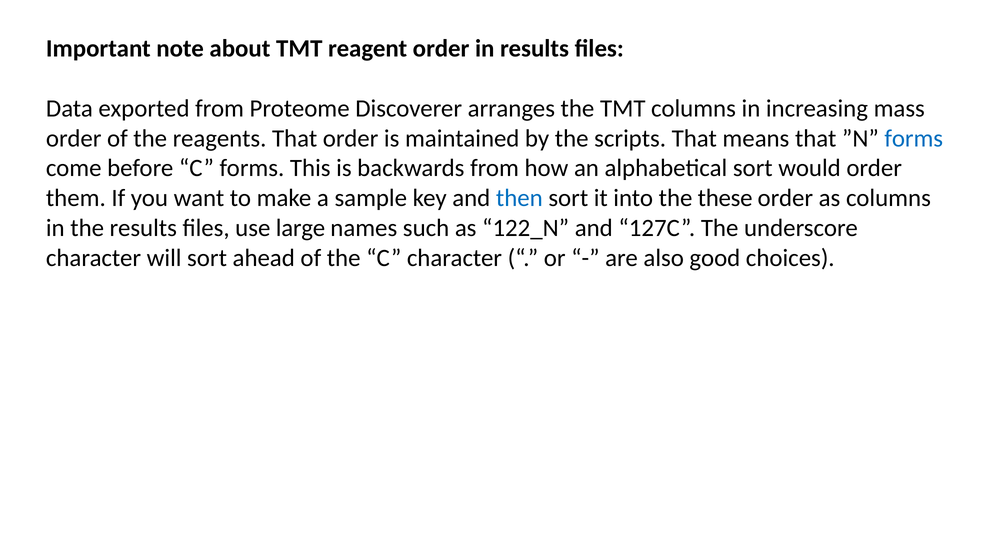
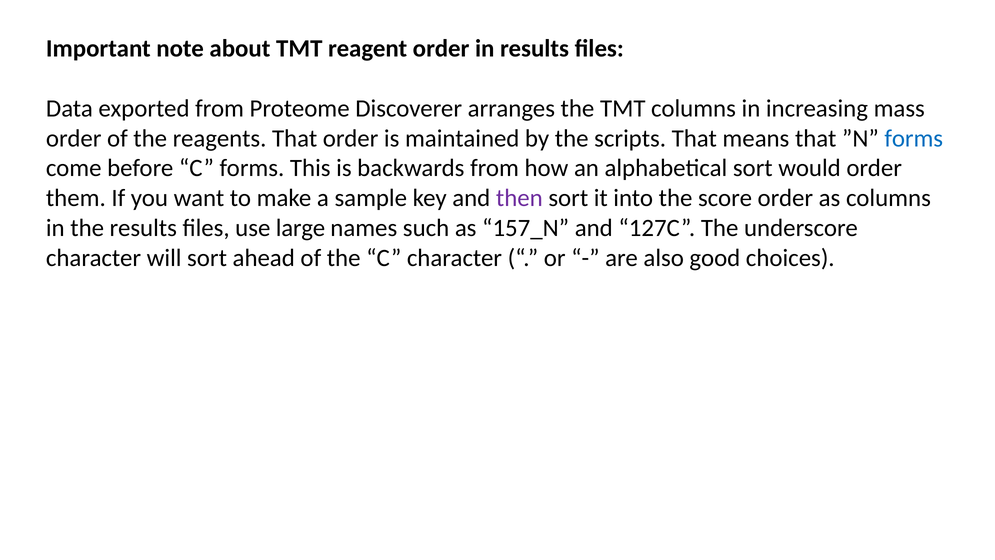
then colour: blue -> purple (519, 198)
these: these -> score (725, 198)
122_N: 122_N -> 157_N (526, 228)
